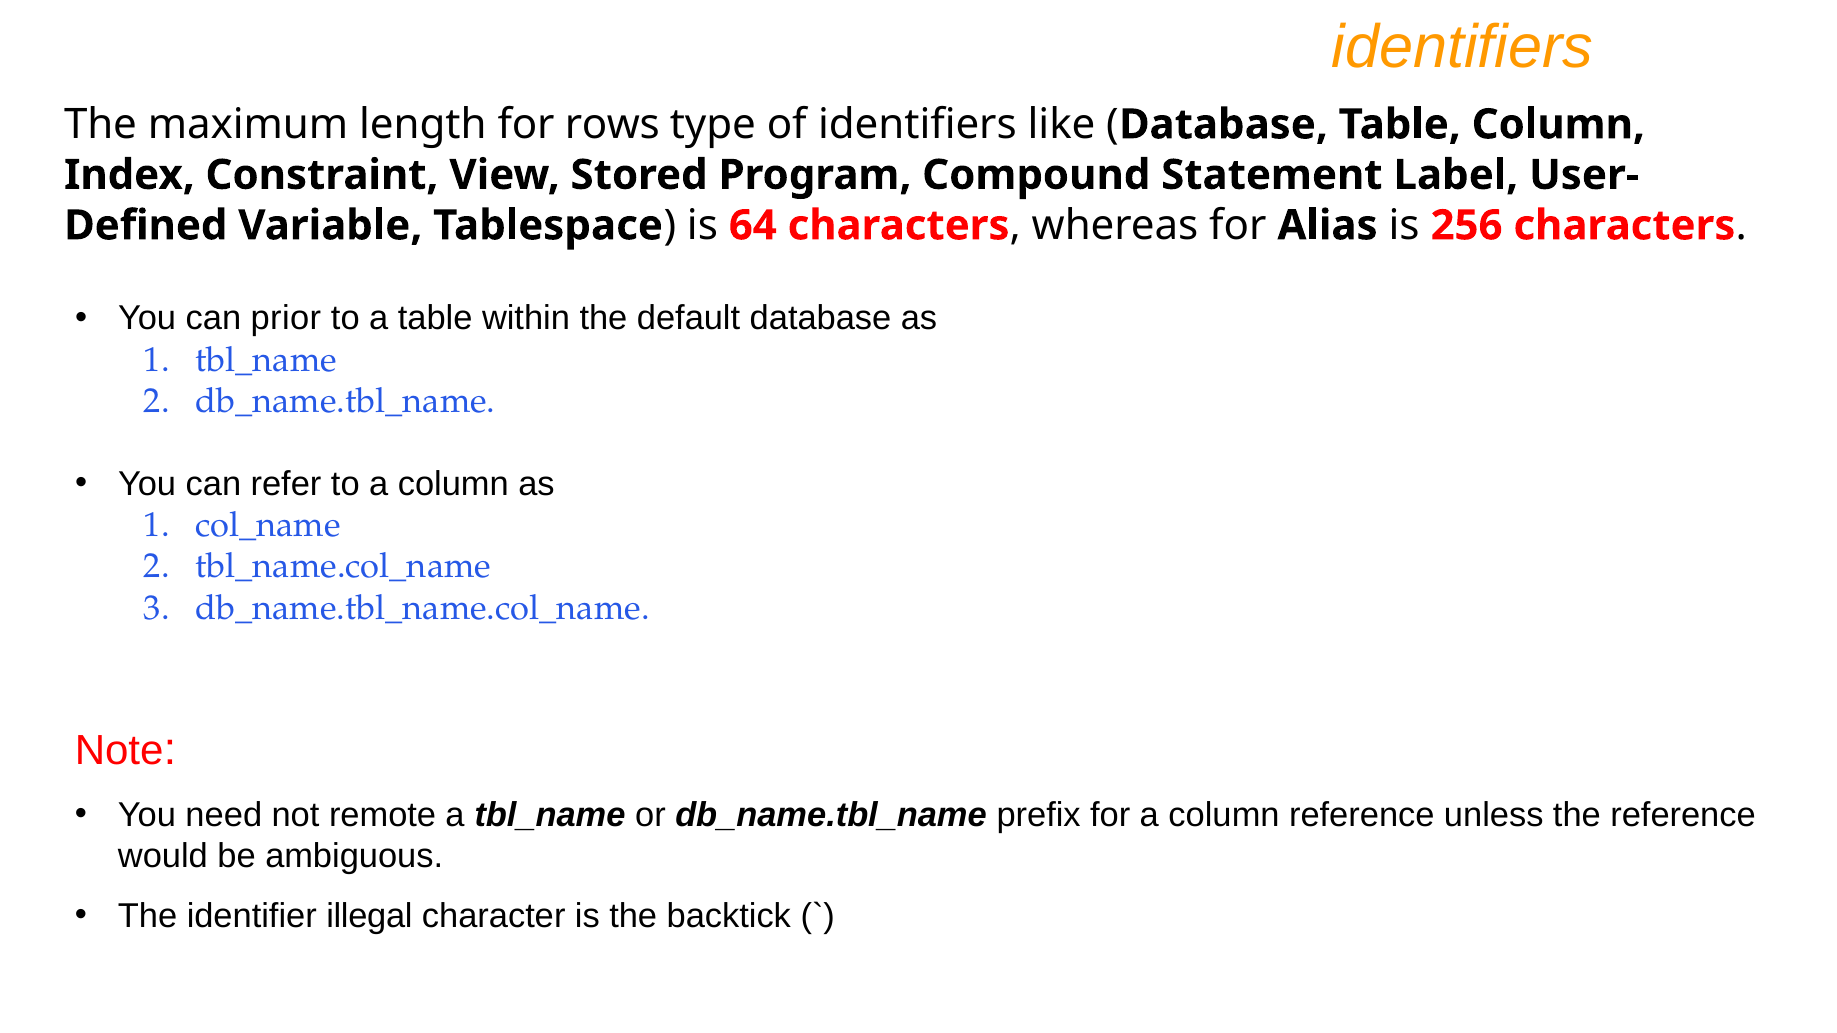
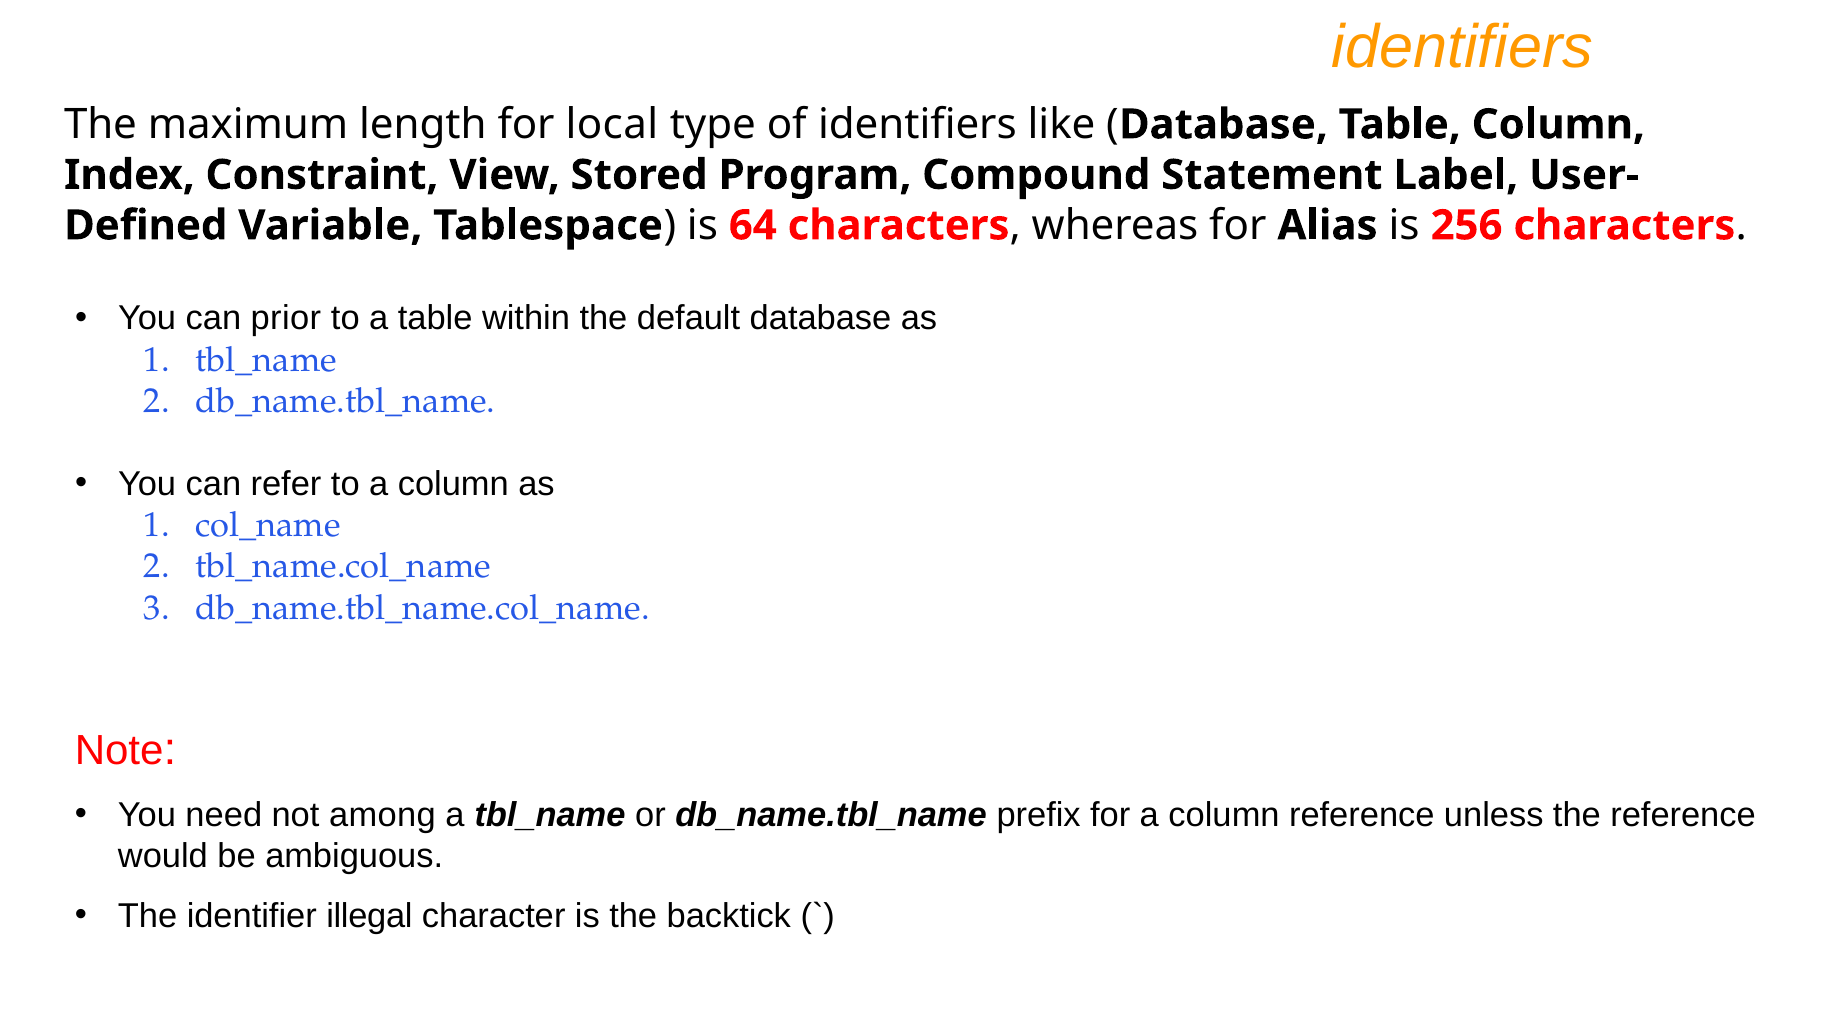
rows: rows -> local (612, 125)
remote: remote -> among (382, 815)
